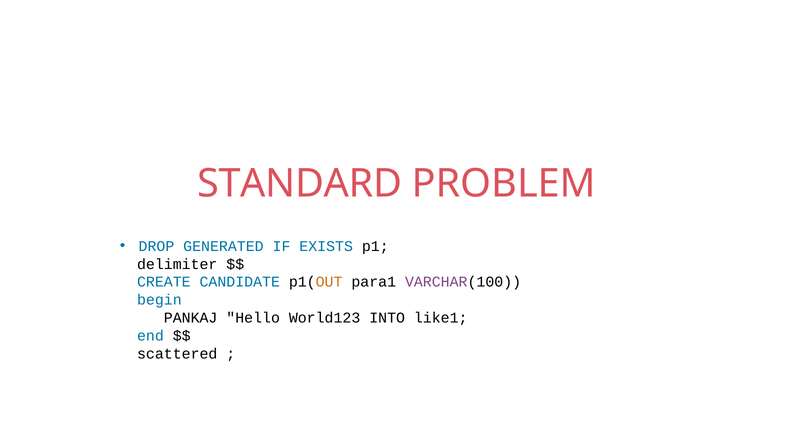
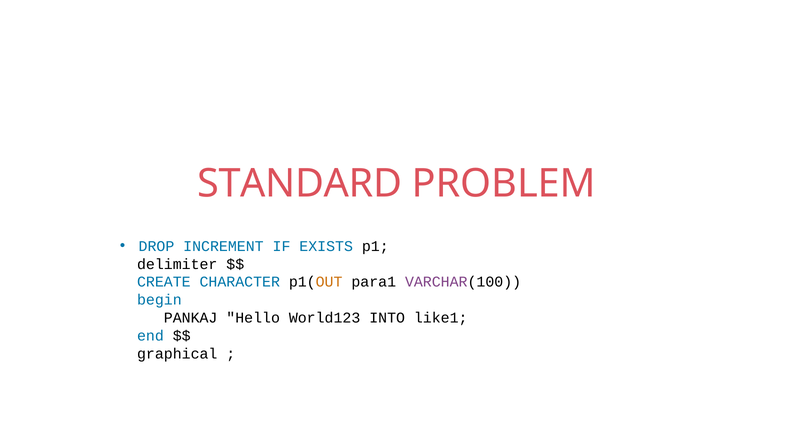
GENERATED: GENERATED -> INCREMENT (223, 246)
CANDIDATE: CANDIDATE -> CHARACTER (240, 282)
scattered: scattered -> graphical (177, 353)
